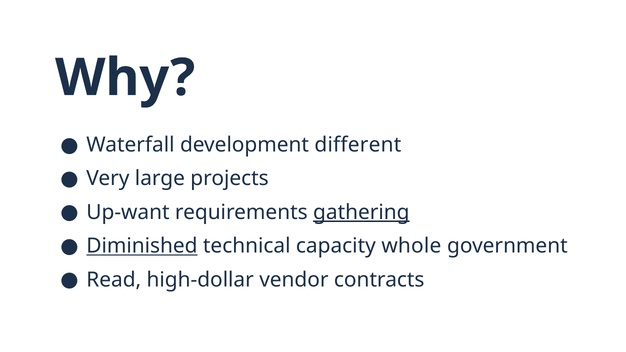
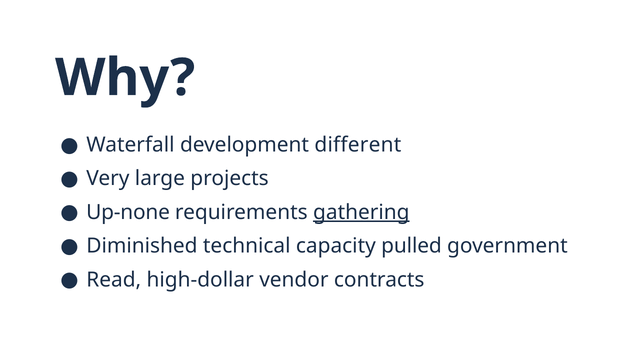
Up-want: Up-want -> Up-none (128, 212)
Diminished underline: present -> none (142, 246)
whole: whole -> pulled (412, 246)
